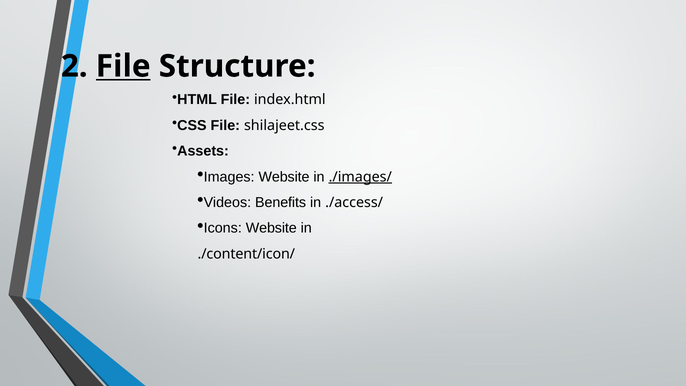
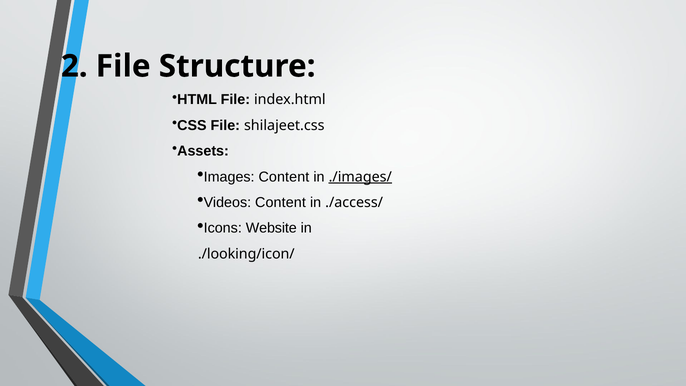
File underline: present -> none (123, 66)
Website: Website -> Content (284, 177)
Benefits: Benefits -> Content (280, 202)
./content/icon/: ./content/icon/ -> ./looking/icon/ (246, 254)
